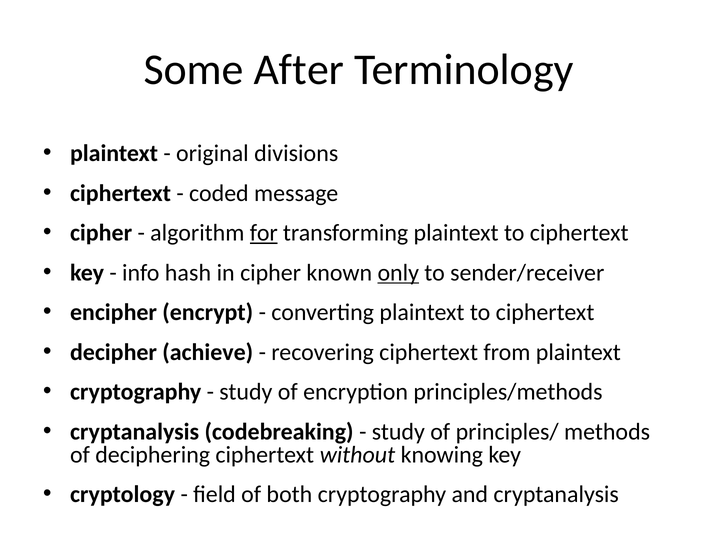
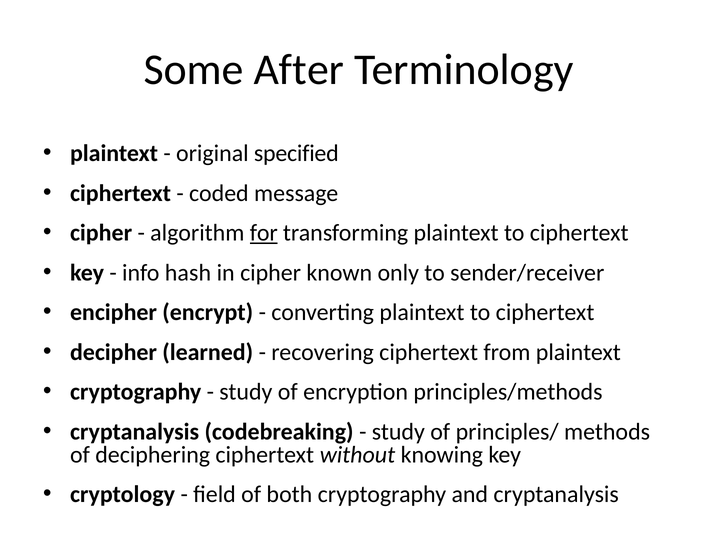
divisions: divisions -> specified (296, 153)
only underline: present -> none (398, 272)
achieve: achieve -> learned (208, 352)
